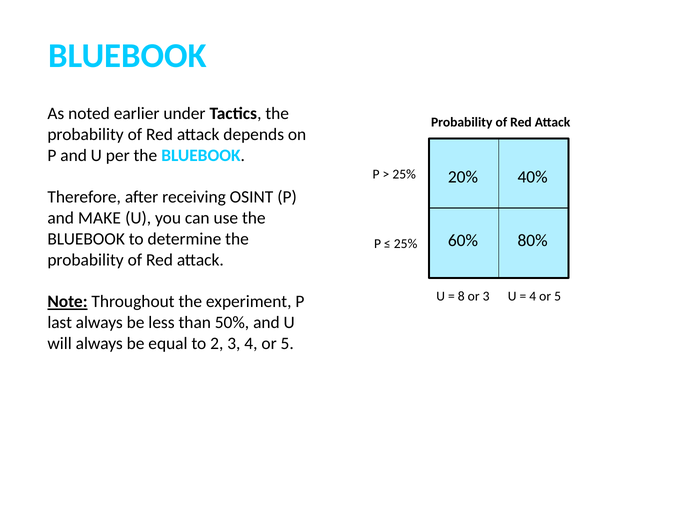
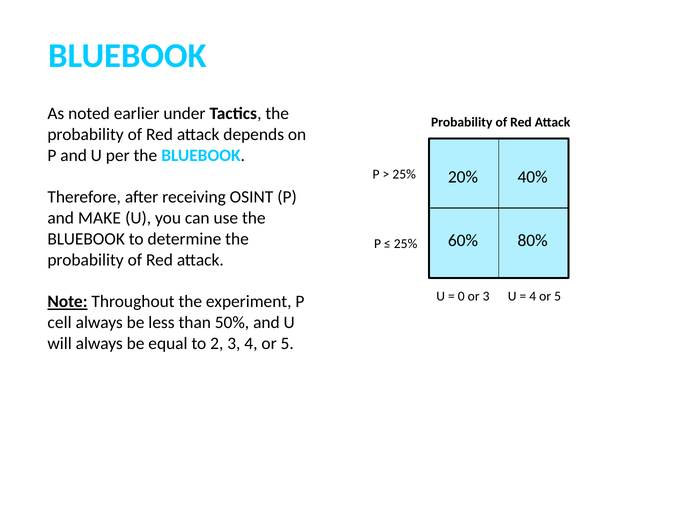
8: 8 -> 0 (461, 296)
last: last -> cell (60, 322)
